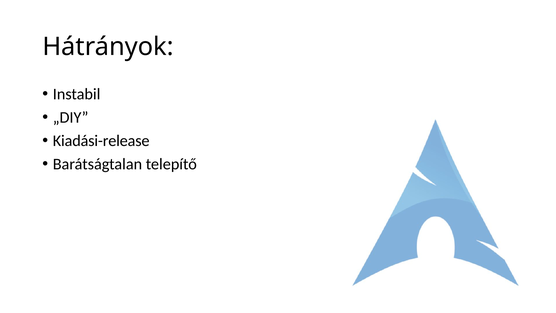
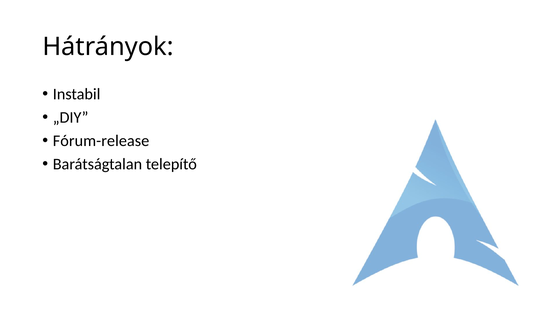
Kiadási-release: Kiadási-release -> Fórum-release (101, 141)
